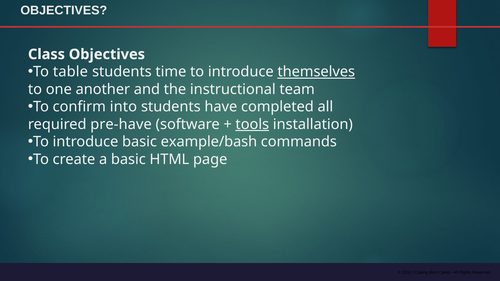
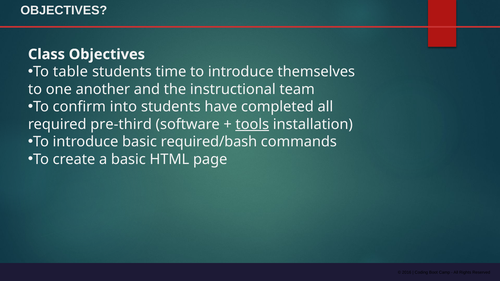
themselves underline: present -> none (316, 72)
pre-have: pre-have -> pre-third (121, 124)
example/bash: example/bash -> required/bash (209, 142)
